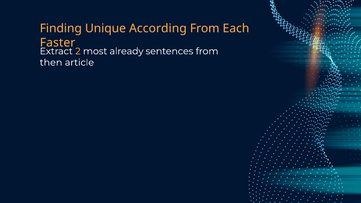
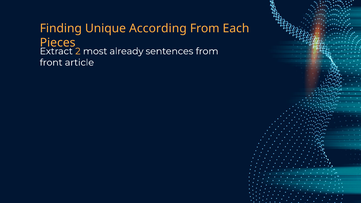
Faster: Faster -> Pieces (58, 43)
then: then -> front (51, 63)
